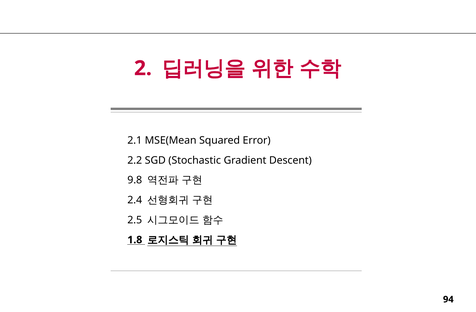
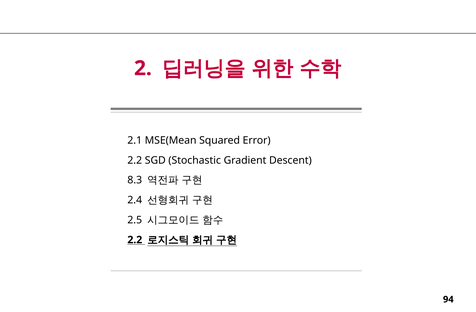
9.8: 9.8 -> 8.3 (135, 181)
1.8: 1.8 -> 2.2 (135, 240)
